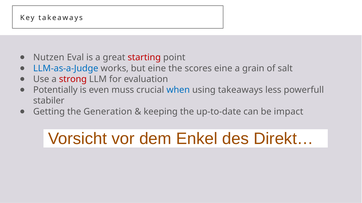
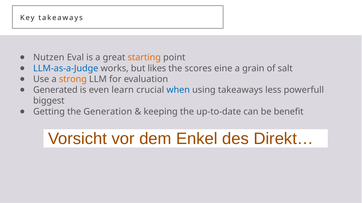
starting colour: red -> orange (144, 58)
but eine: eine -> likes (157, 68)
strong colour: red -> orange (73, 79)
Potentially: Potentially -> Generated (55, 90)
muss: muss -> learn (123, 90)
stabiler: stabiler -> biggest (49, 101)
impact: impact -> benefit (289, 112)
